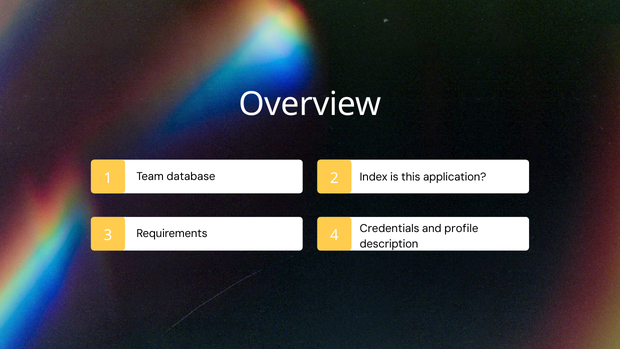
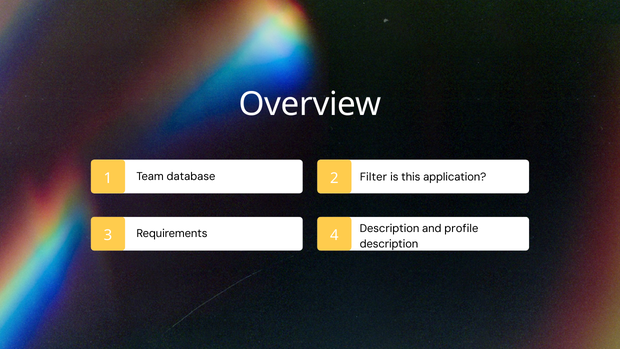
Index: Index -> Filter (373, 177)
Credentials: Credentials -> Description (390, 228)
